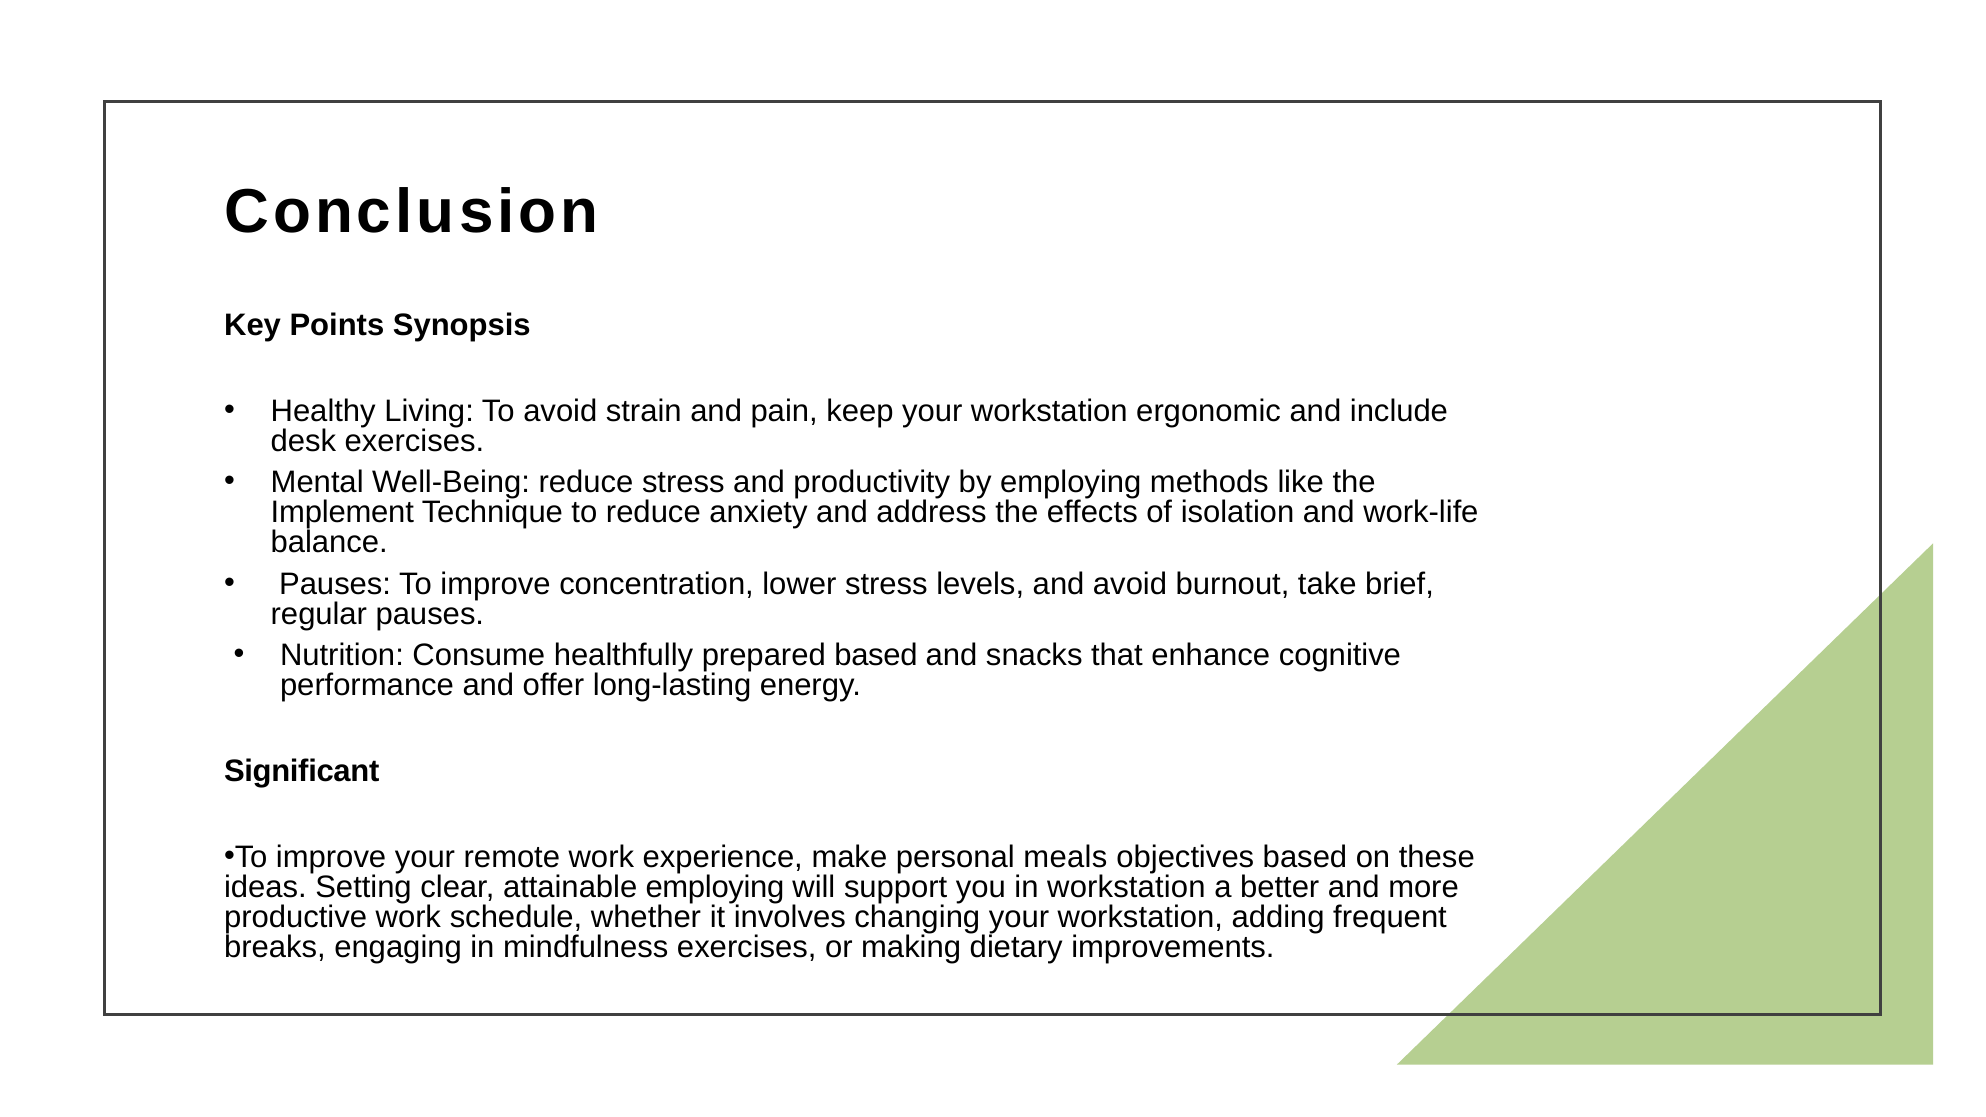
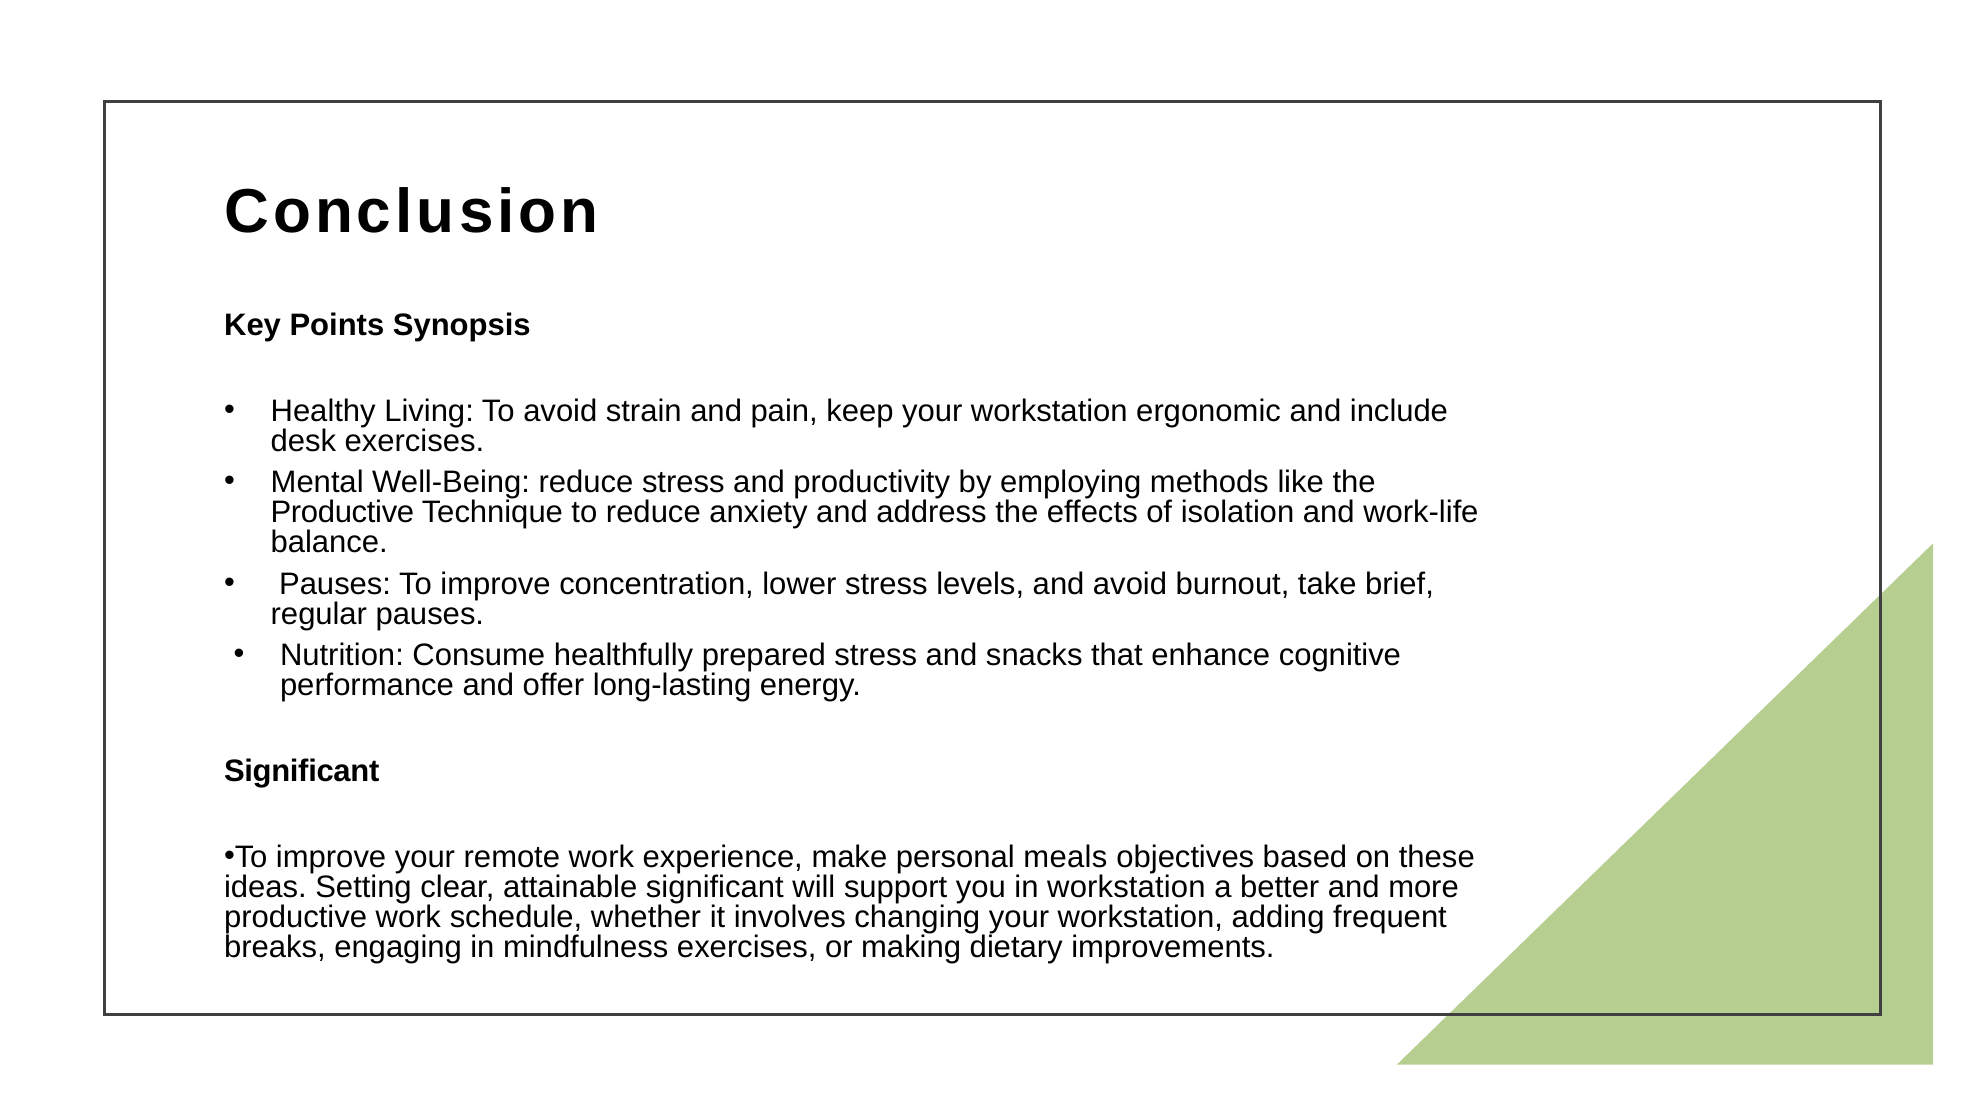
Implement: Implement -> Productive (342, 513)
prepared based: based -> stress (876, 655)
attainable employing: employing -> significant (715, 888)
